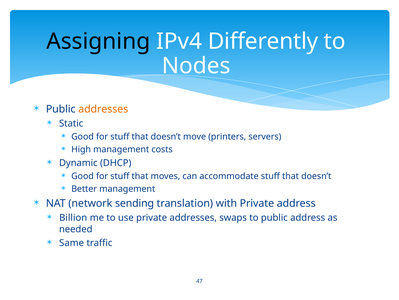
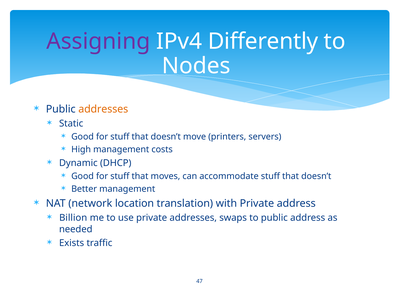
Assigning colour: black -> purple (98, 41)
sending: sending -> location (134, 203)
Same: Same -> Exists (72, 242)
